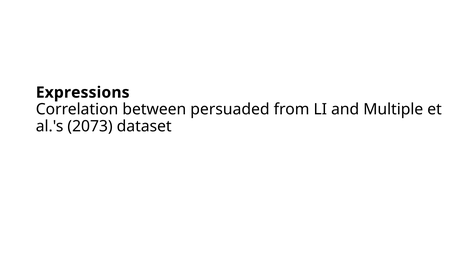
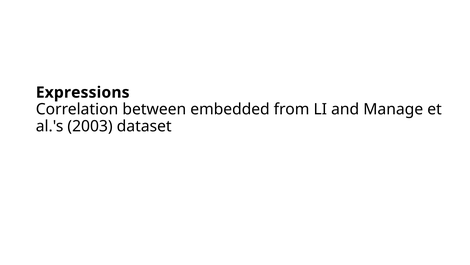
persuaded: persuaded -> embedded (230, 109)
Multiple: Multiple -> Manage (393, 109)
2073: 2073 -> 2003 (90, 126)
